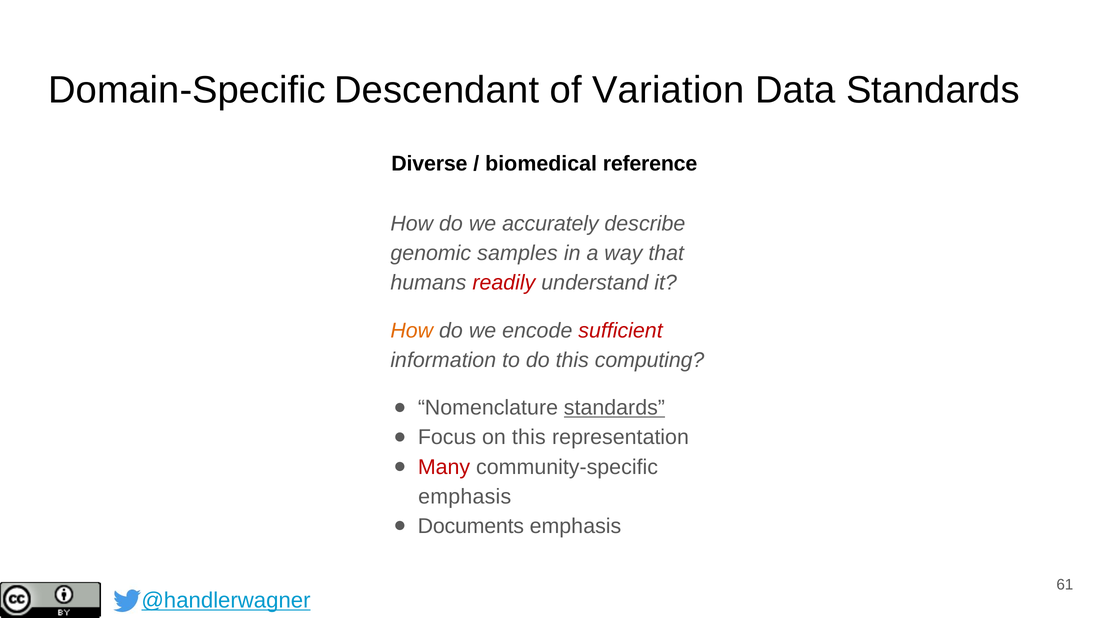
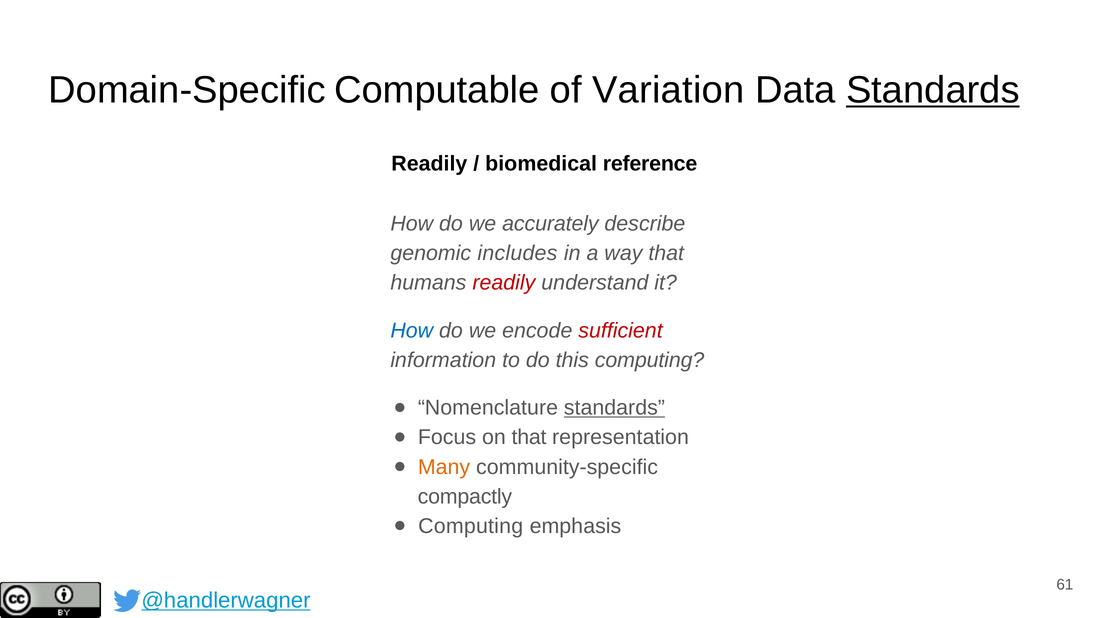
Descendant: Descendant -> Computable (437, 90)
Standards underline: none -> present (933, 90)
Diverse: Diverse -> Readily (429, 164)
samples: samples -> includes (517, 253)
How colour: orange -> blue (412, 331)
on this: this -> that (529, 438)
Many colour: red -> orange (444, 467)
emphasis: emphasis -> compactly (465, 497)
Documents: Documents -> Computing (471, 526)
